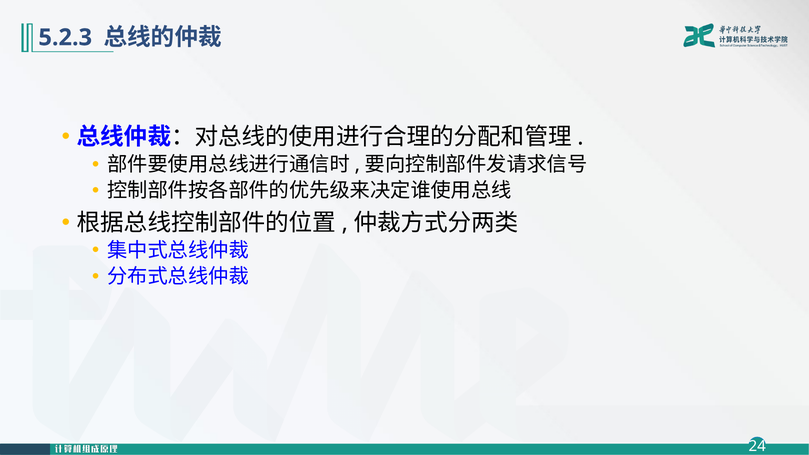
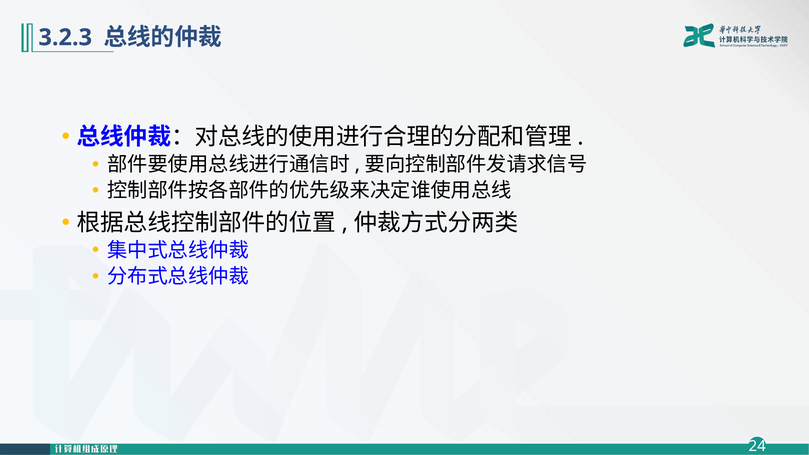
5.2.3: 5.2.3 -> 3.2.3 (65, 37)
